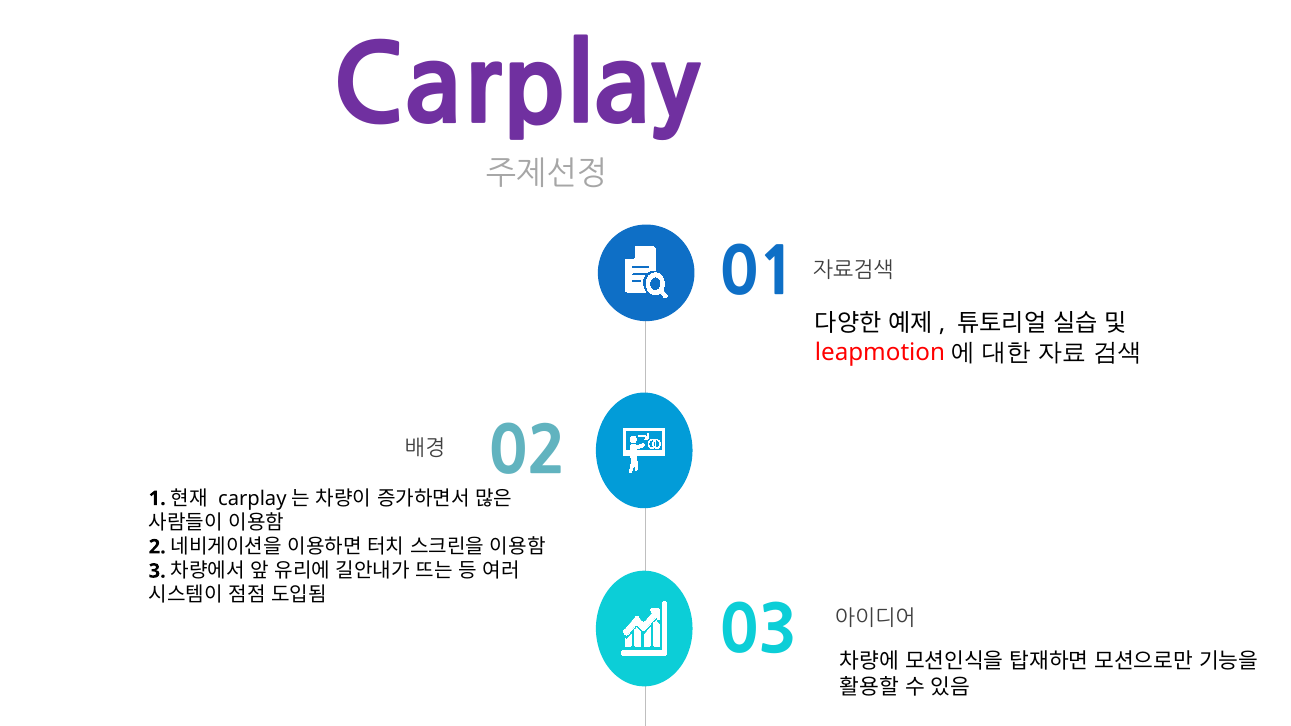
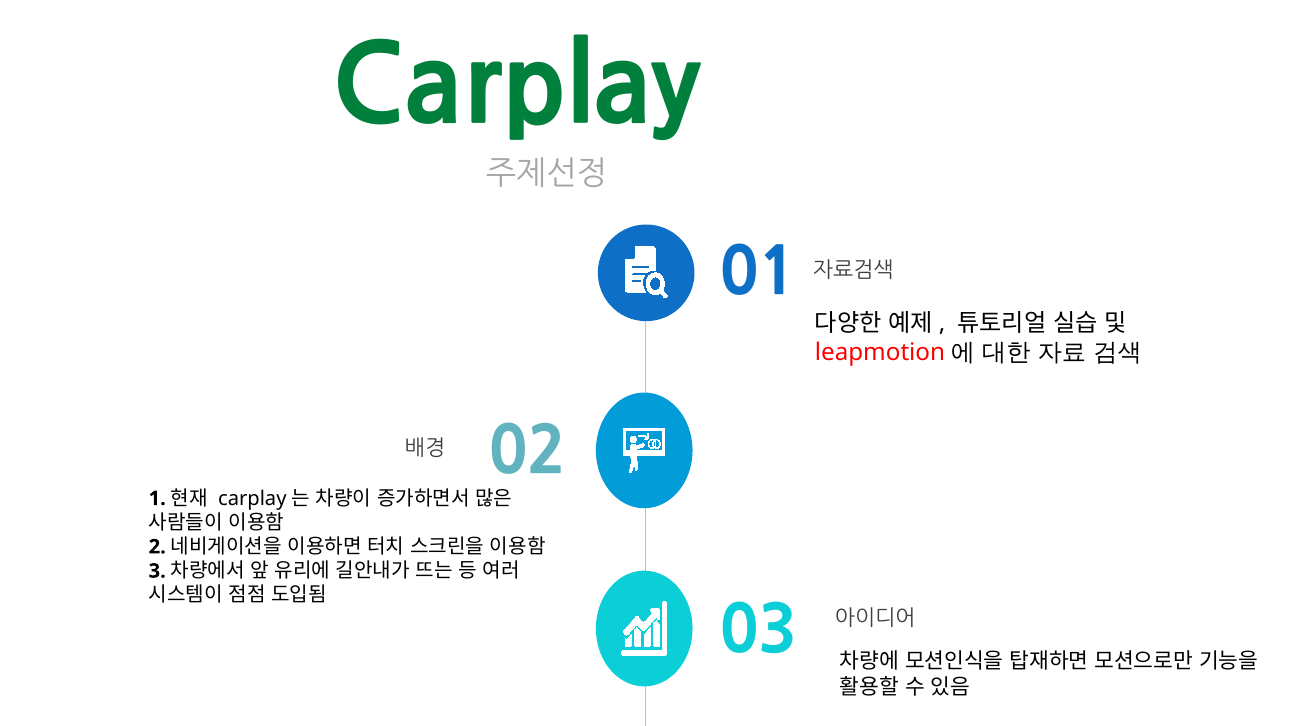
Carplay colour: purple -> green (517, 88)
